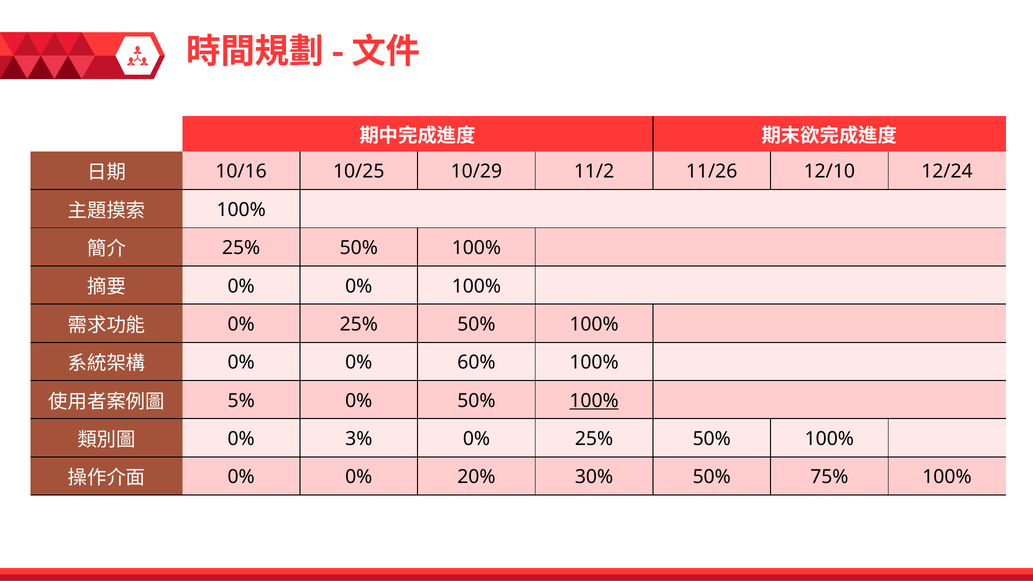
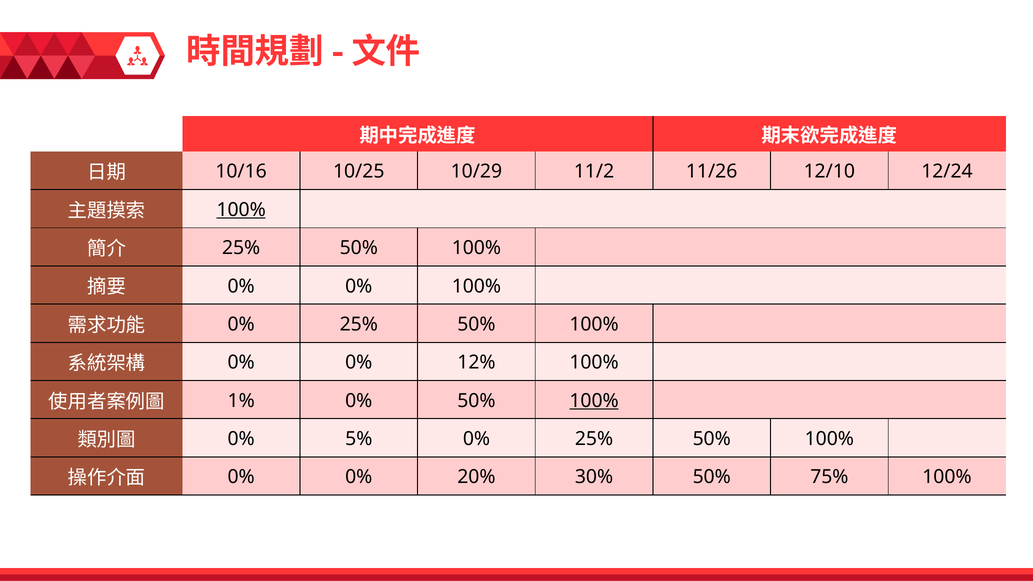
100% underline: none -> present (241, 210)
60%: 60% -> 12% (476, 363)
5%: 5% -> 1% (241, 401)
3%: 3% -> 5% (359, 439)
